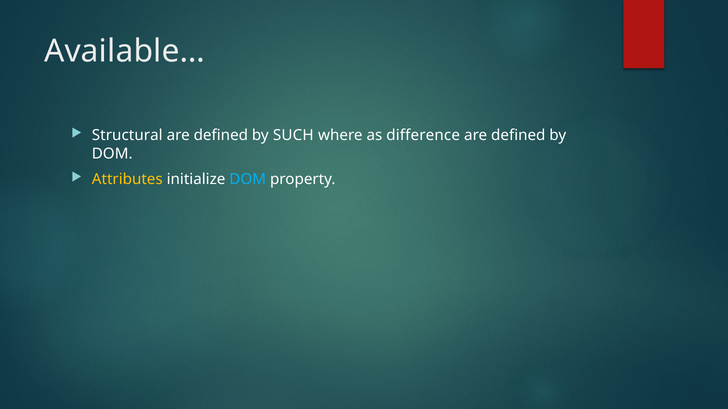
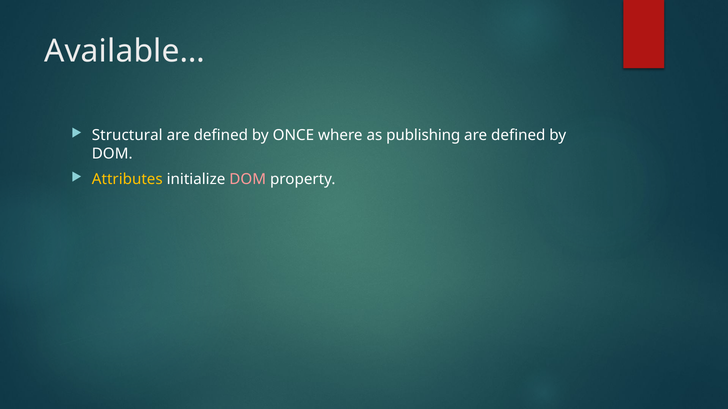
SUCH: SUCH -> ONCE (293, 135)
difference: difference -> publishing (423, 135)
DOM colour: light blue -> pink (248, 179)
